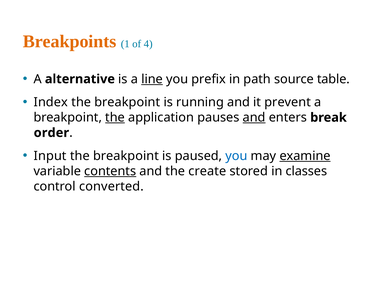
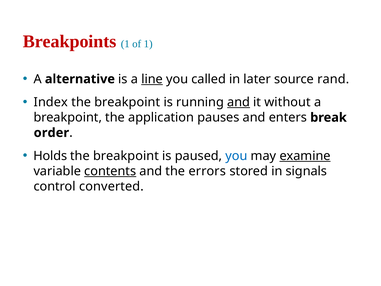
Breakpoints colour: orange -> red (70, 41)
of 4: 4 -> 1 (148, 44)
prefix: prefix -> called (209, 79)
path: path -> later (257, 79)
table: table -> rand (333, 79)
and underline: none -> present (239, 102)
prevent: prevent -> without (288, 102)
the underline: present -> none (115, 117)
and underline: present -> none (254, 117)
Input: Input -> Holds (50, 156)
create: create -> errors (207, 171)
classes: classes -> signals (306, 171)
